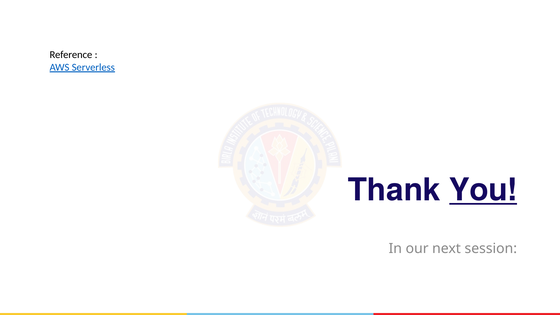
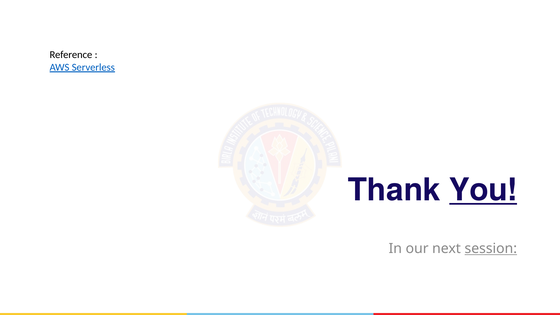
session underline: none -> present (491, 249)
